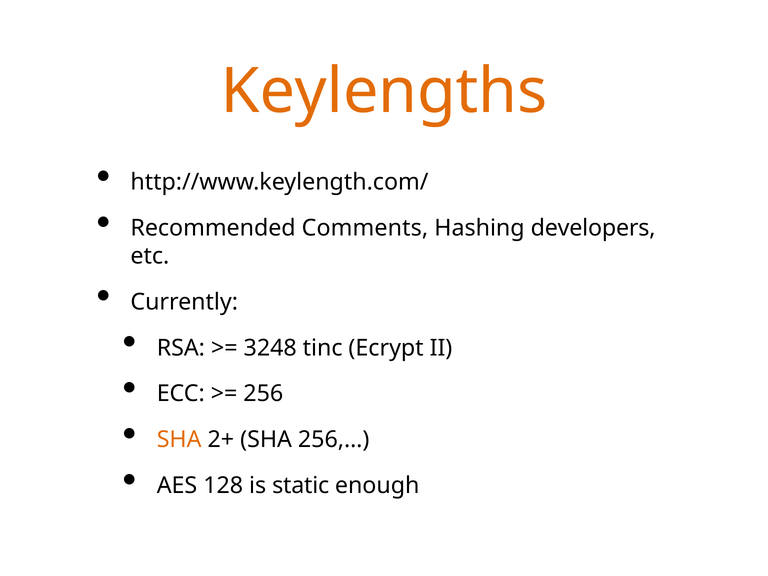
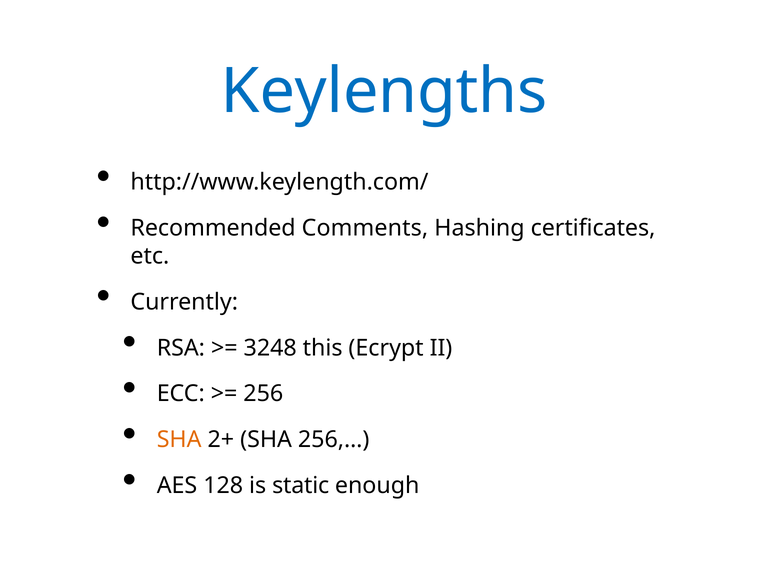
Keylengths colour: orange -> blue (384, 91)
developers: developers -> certificates (593, 228)
tinc: tinc -> this (323, 348)
